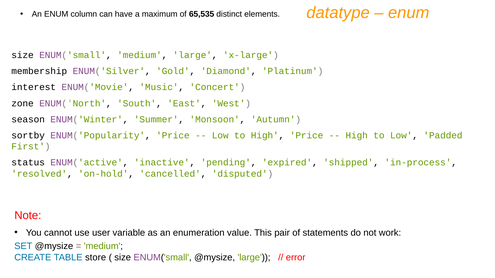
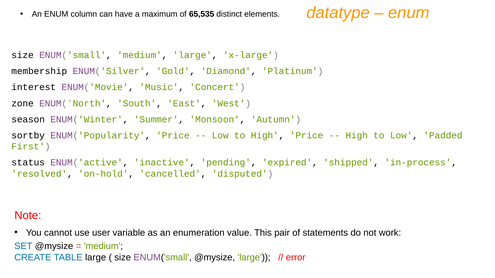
TABLE store: store -> large (96, 258)
